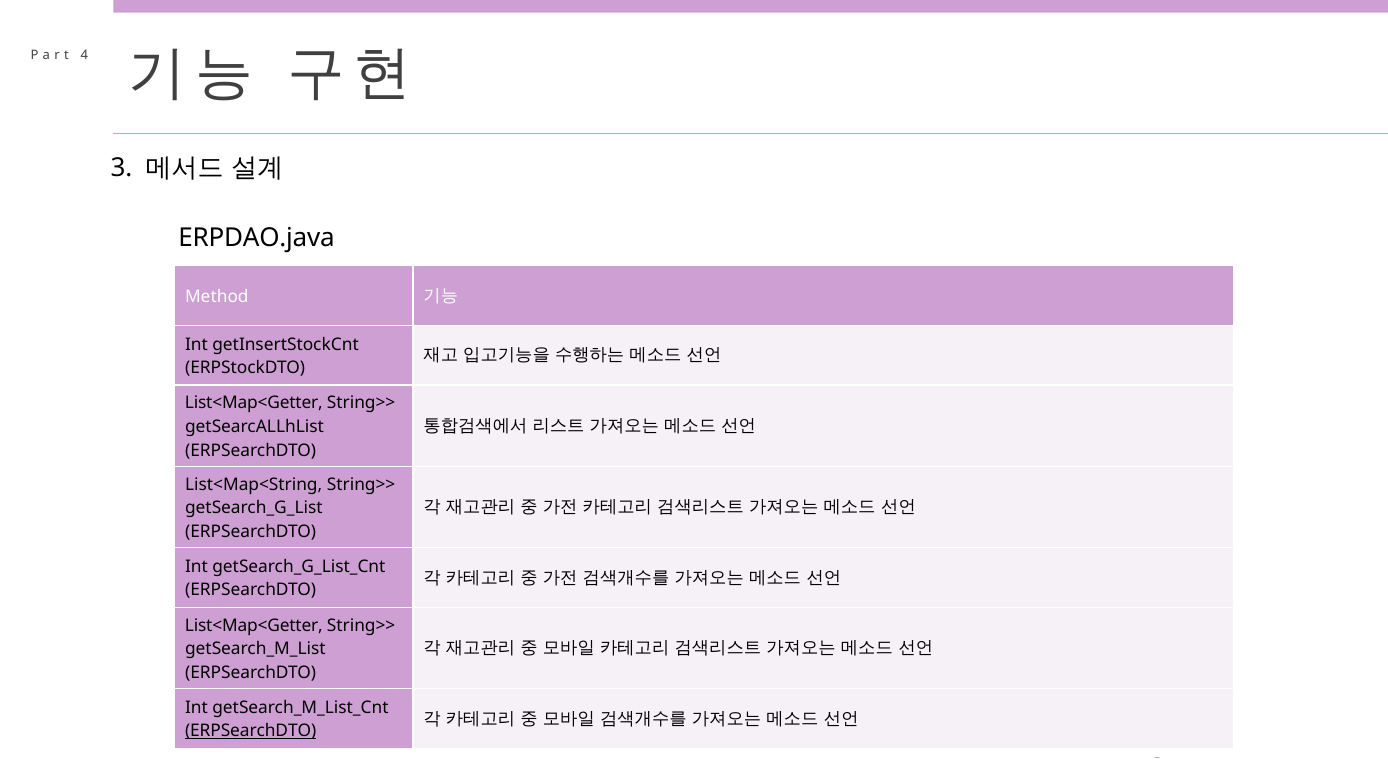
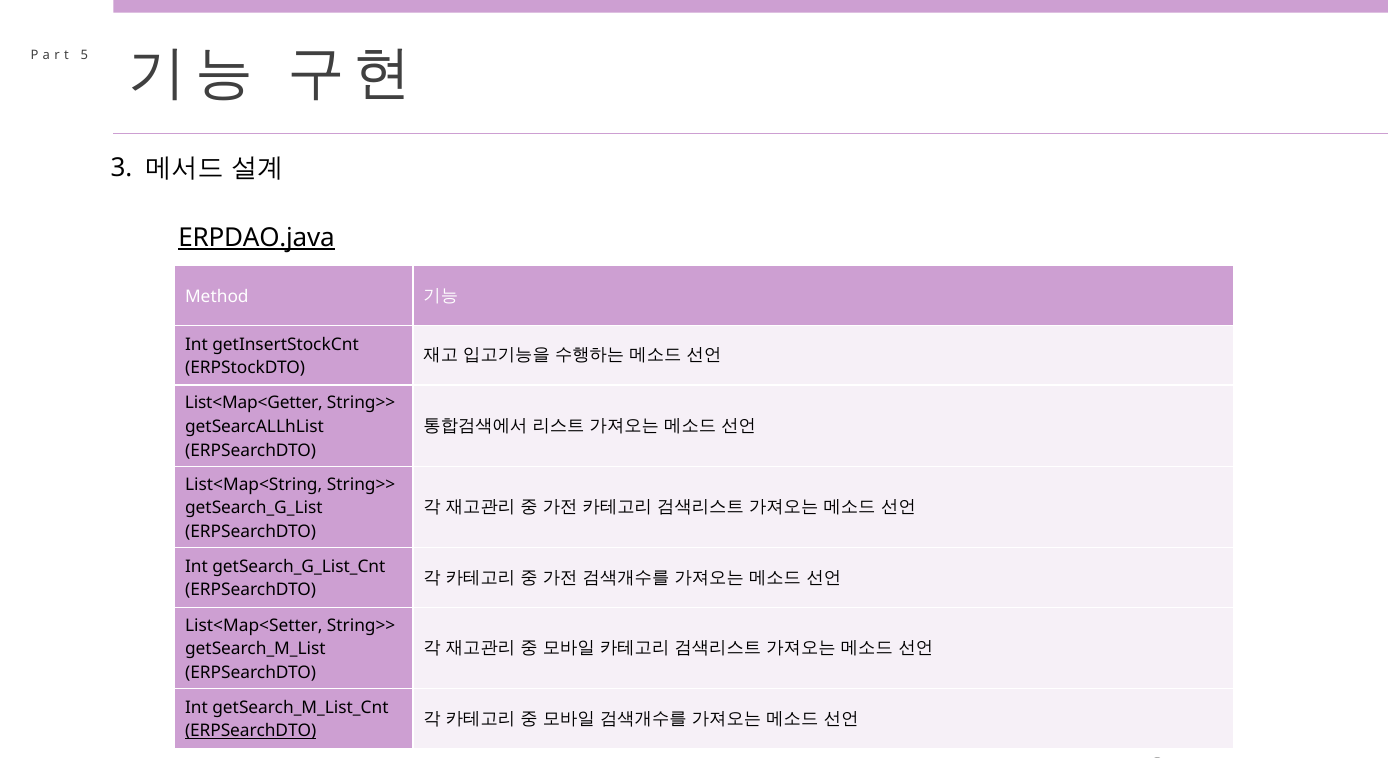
4: 4 -> 5 (84, 55)
ERPDAO.java underline: none -> present (257, 238)
List<Map<Getter: List<Map<Getter -> List<Map<Setter (254, 625)
